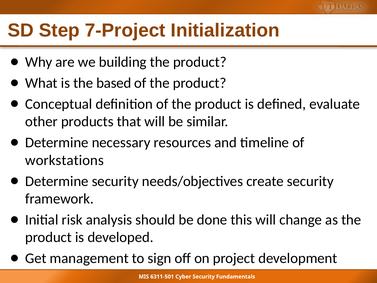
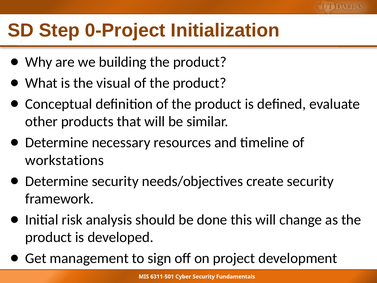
7-Project: 7-Project -> 0-Project (125, 30)
based: based -> visual (114, 83)
